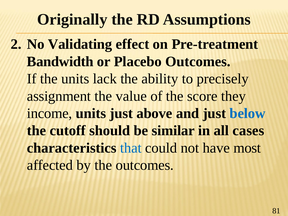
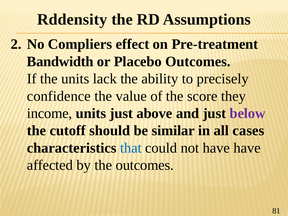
Originally: Originally -> Rddensity (72, 20)
Validating: Validating -> Compliers (80, 44)
assignment: assignment -> confidence (59, 96)
below colour: blue -> purple (248, 113)
have most: most -> have (247, 148)
